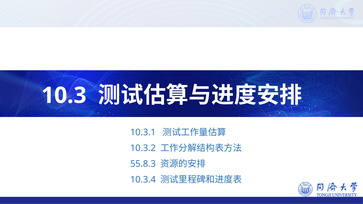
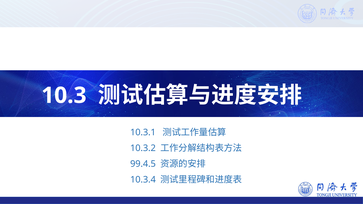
55.8.3: 55.8.3 -> 99.4.5 (143, 164)
